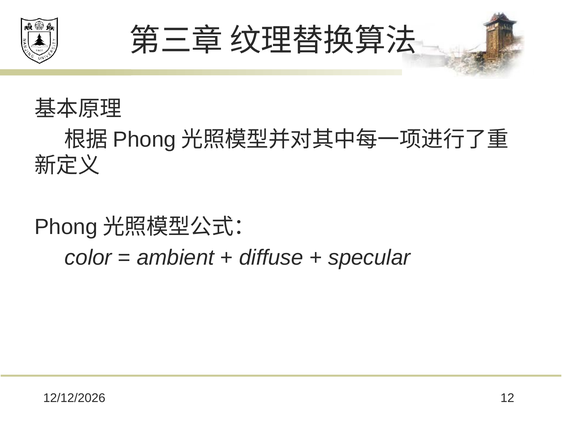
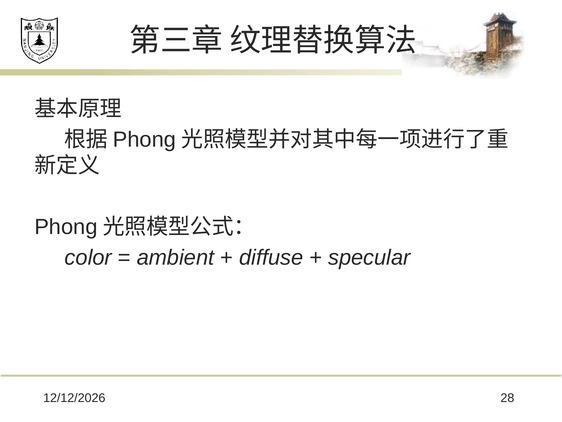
12: 12 -> 28 (507, 397)
